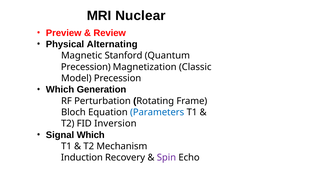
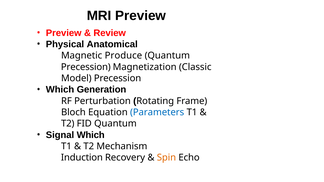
MRI Nuclear: Nuclear -> Preview (141, 16)
Alternating: Alternating -> Anatomical (112, 44)
Stanford: Stanford -> Produce (123, 56)
FID Inversion: Inversion -> Quantum (115, 124)
Spin colour: purple -> orange (166, 158)
